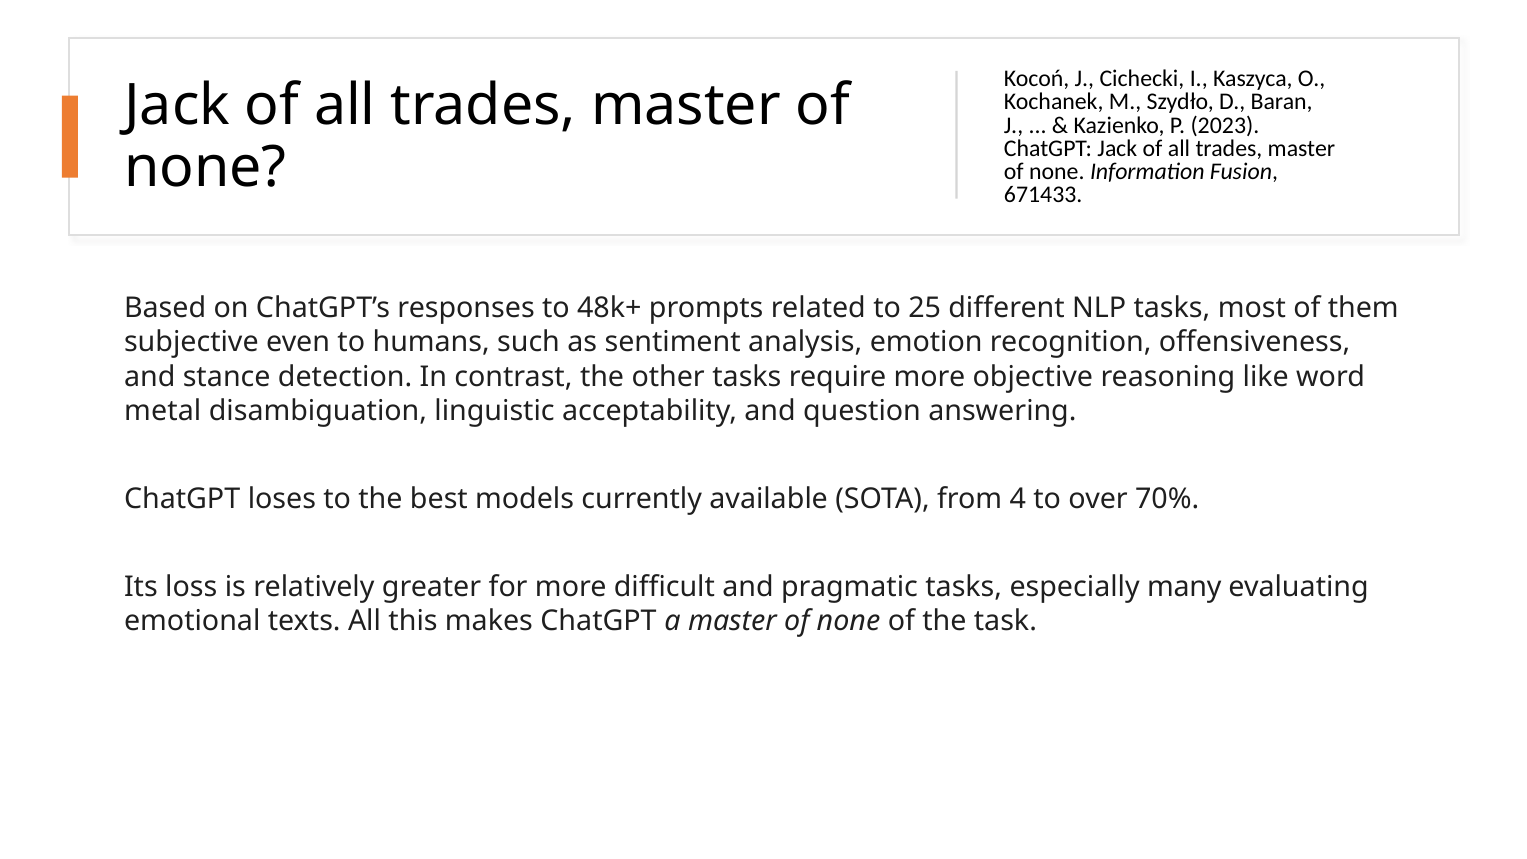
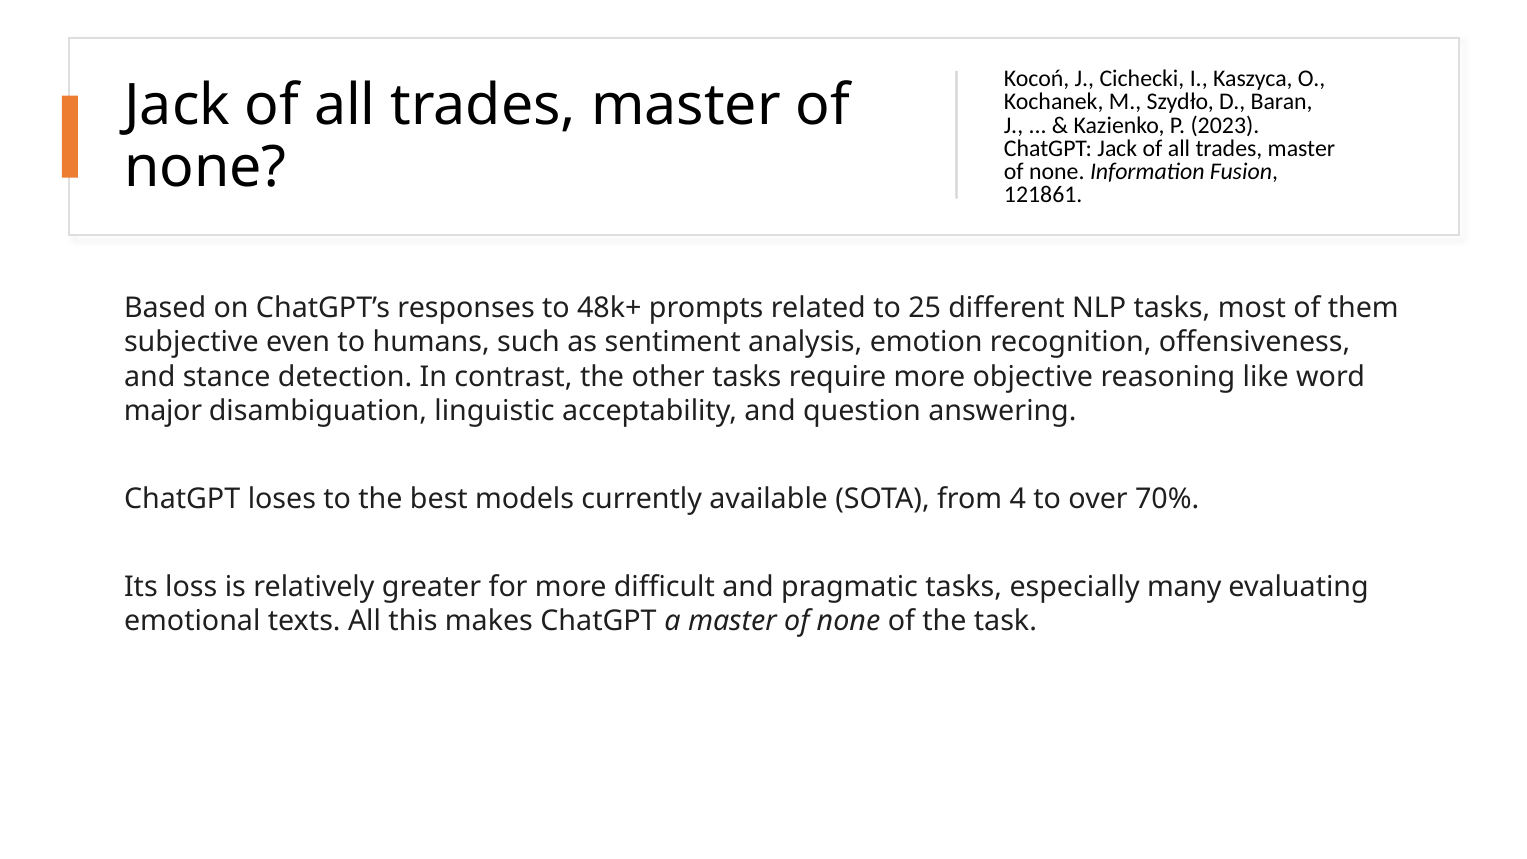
671433: 671433 -> 121861 (1043, 195)
metal: metal -> major (163, 411)
